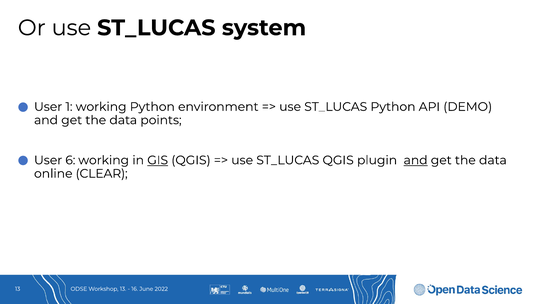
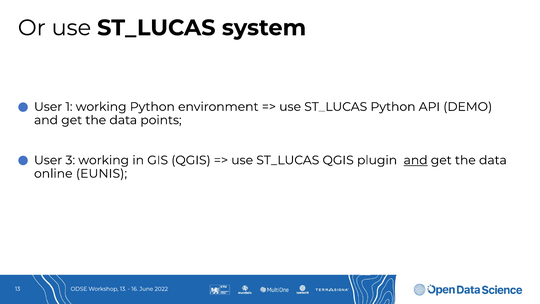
6: 6 -> 3 (70, 160)
GIS underline: present -> none (158, 160)
CLEAR: CLEAR -> EUNIS (101, 173)
